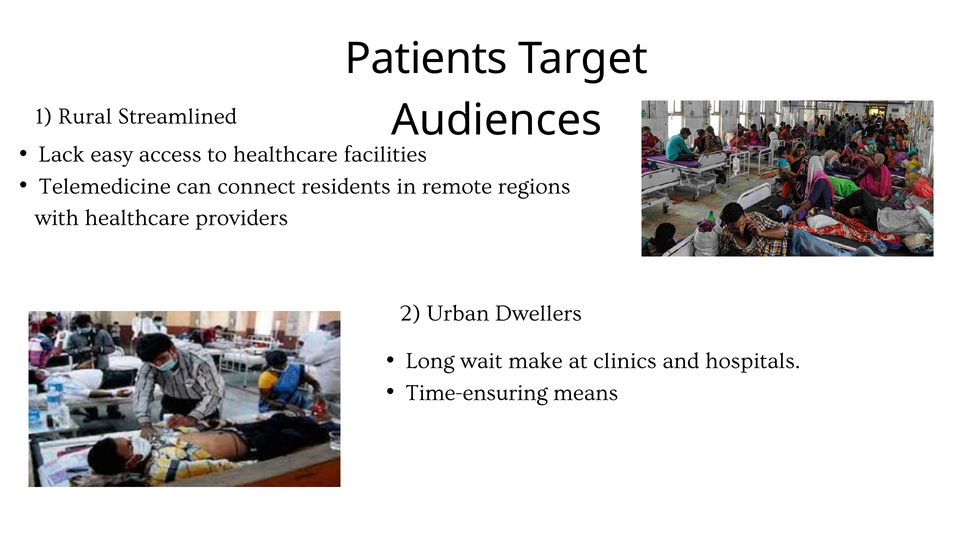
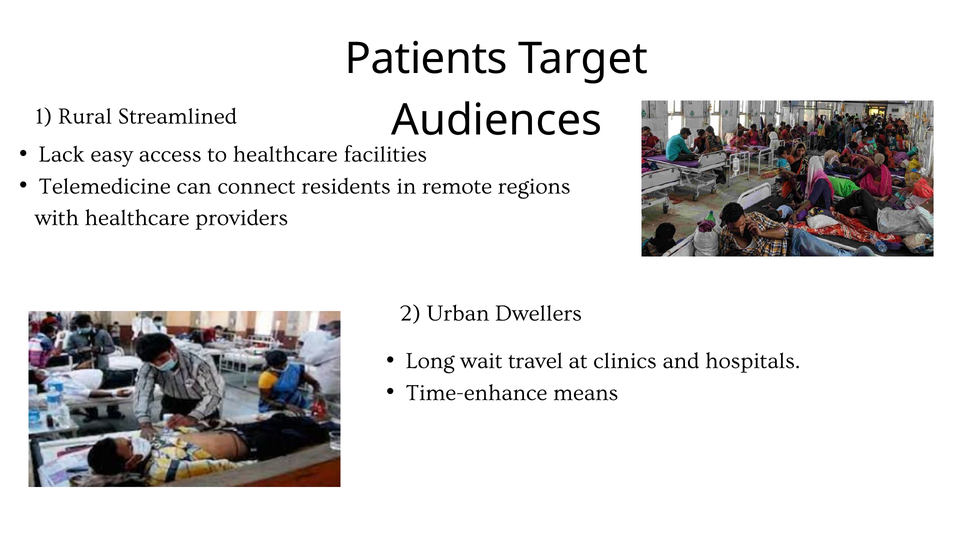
make: make -> travel (536, 361)
Time-ensuring: Time-ensuring -> Time-enhance (477, 392)
